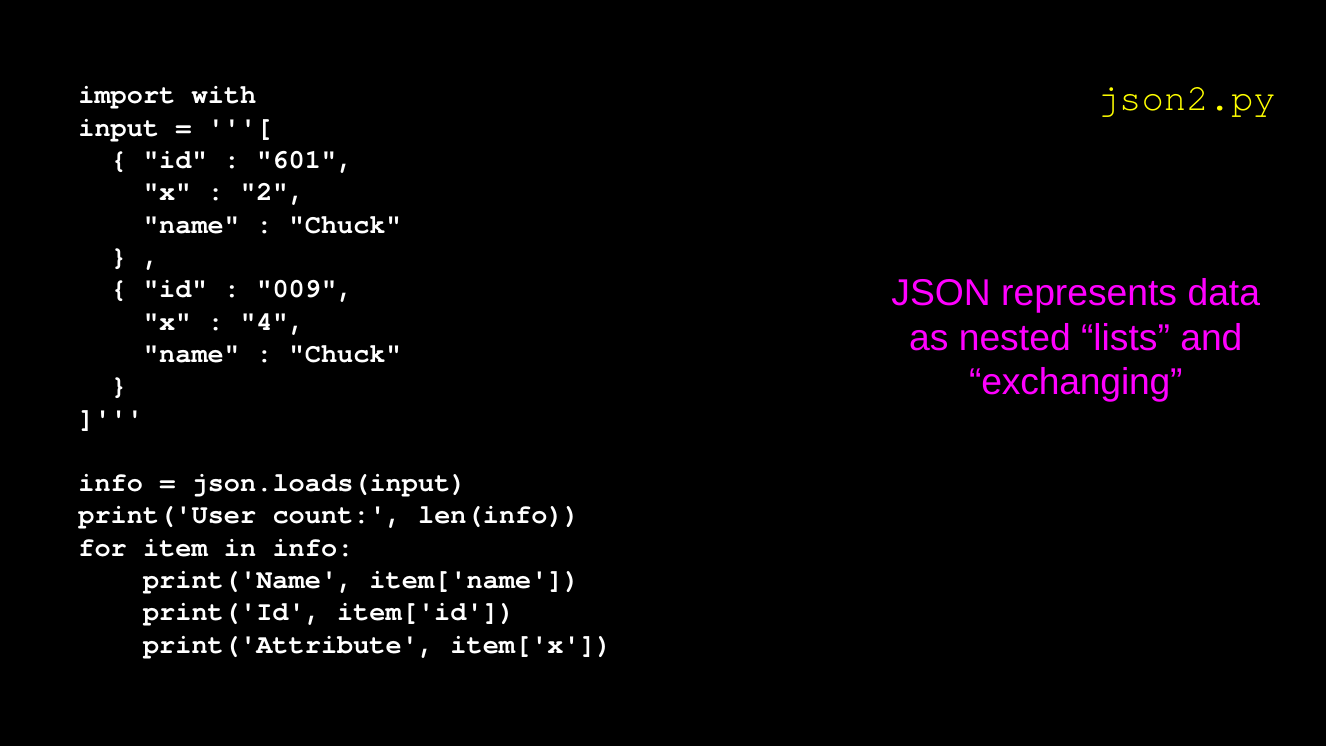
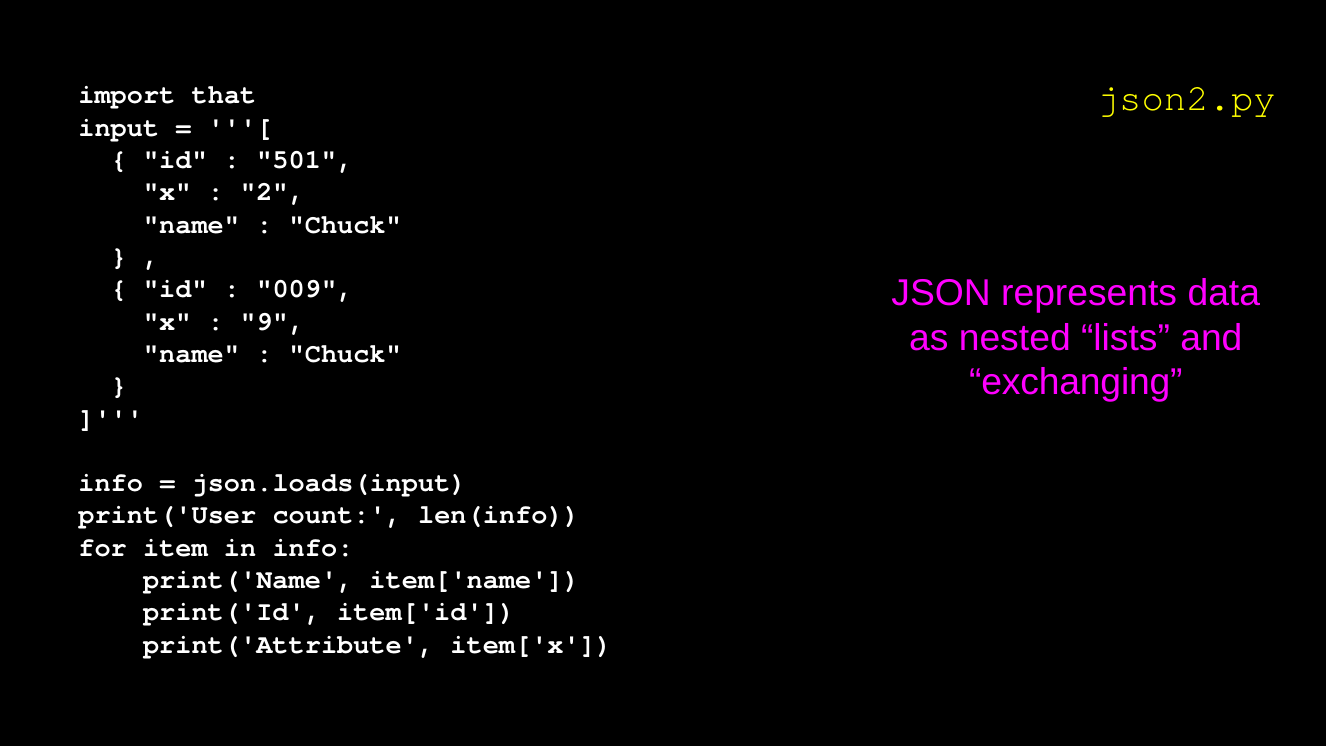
with: with -> that (224, 95)
601: 601 -> 501 (305, 160)
4: 4 -> 9 (272, 321)
